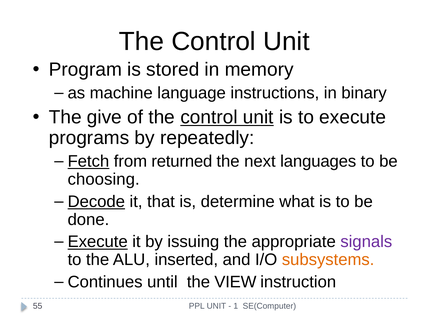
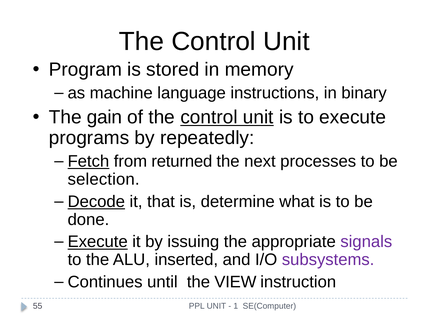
give: give -> gain (105, 117)
languages: languages -> processes (318, 161)
choosing: choosing -> selection (104, 179)
subsystems colour: orange -> purple (328, 260)
